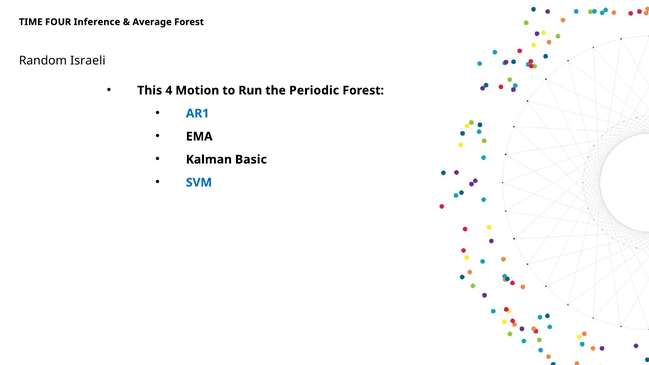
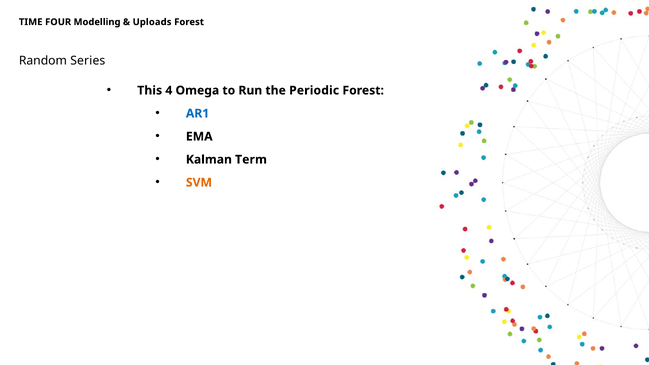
Inference: Inference -> Modelling (97, 22)
Average: Average -> Uploads (152, 22)
Israeli: Israeli -> Series (88, 61)
Motion: Motion -> Omega (197, 90)
Basic: Basic -> Term (251, 160)
SVM colour: blue -> orange (199, 183)
